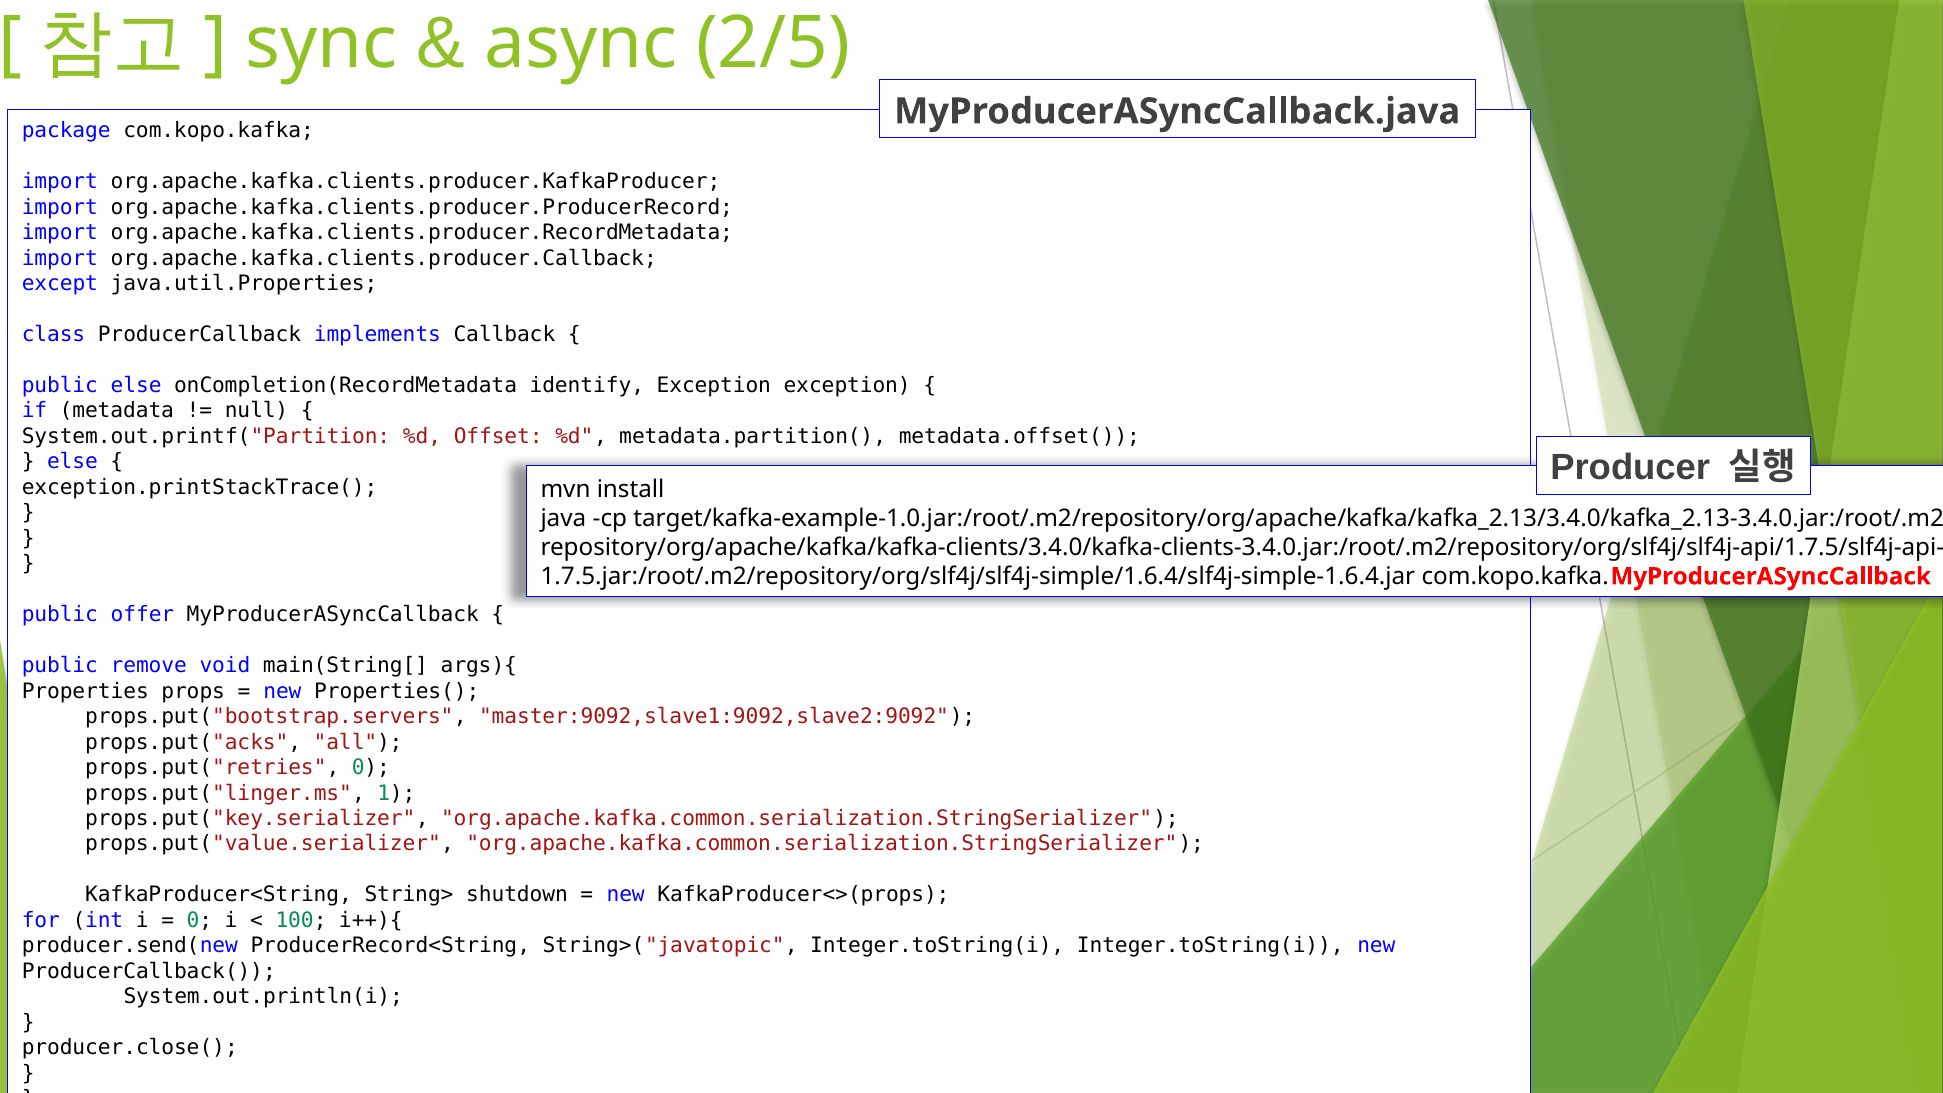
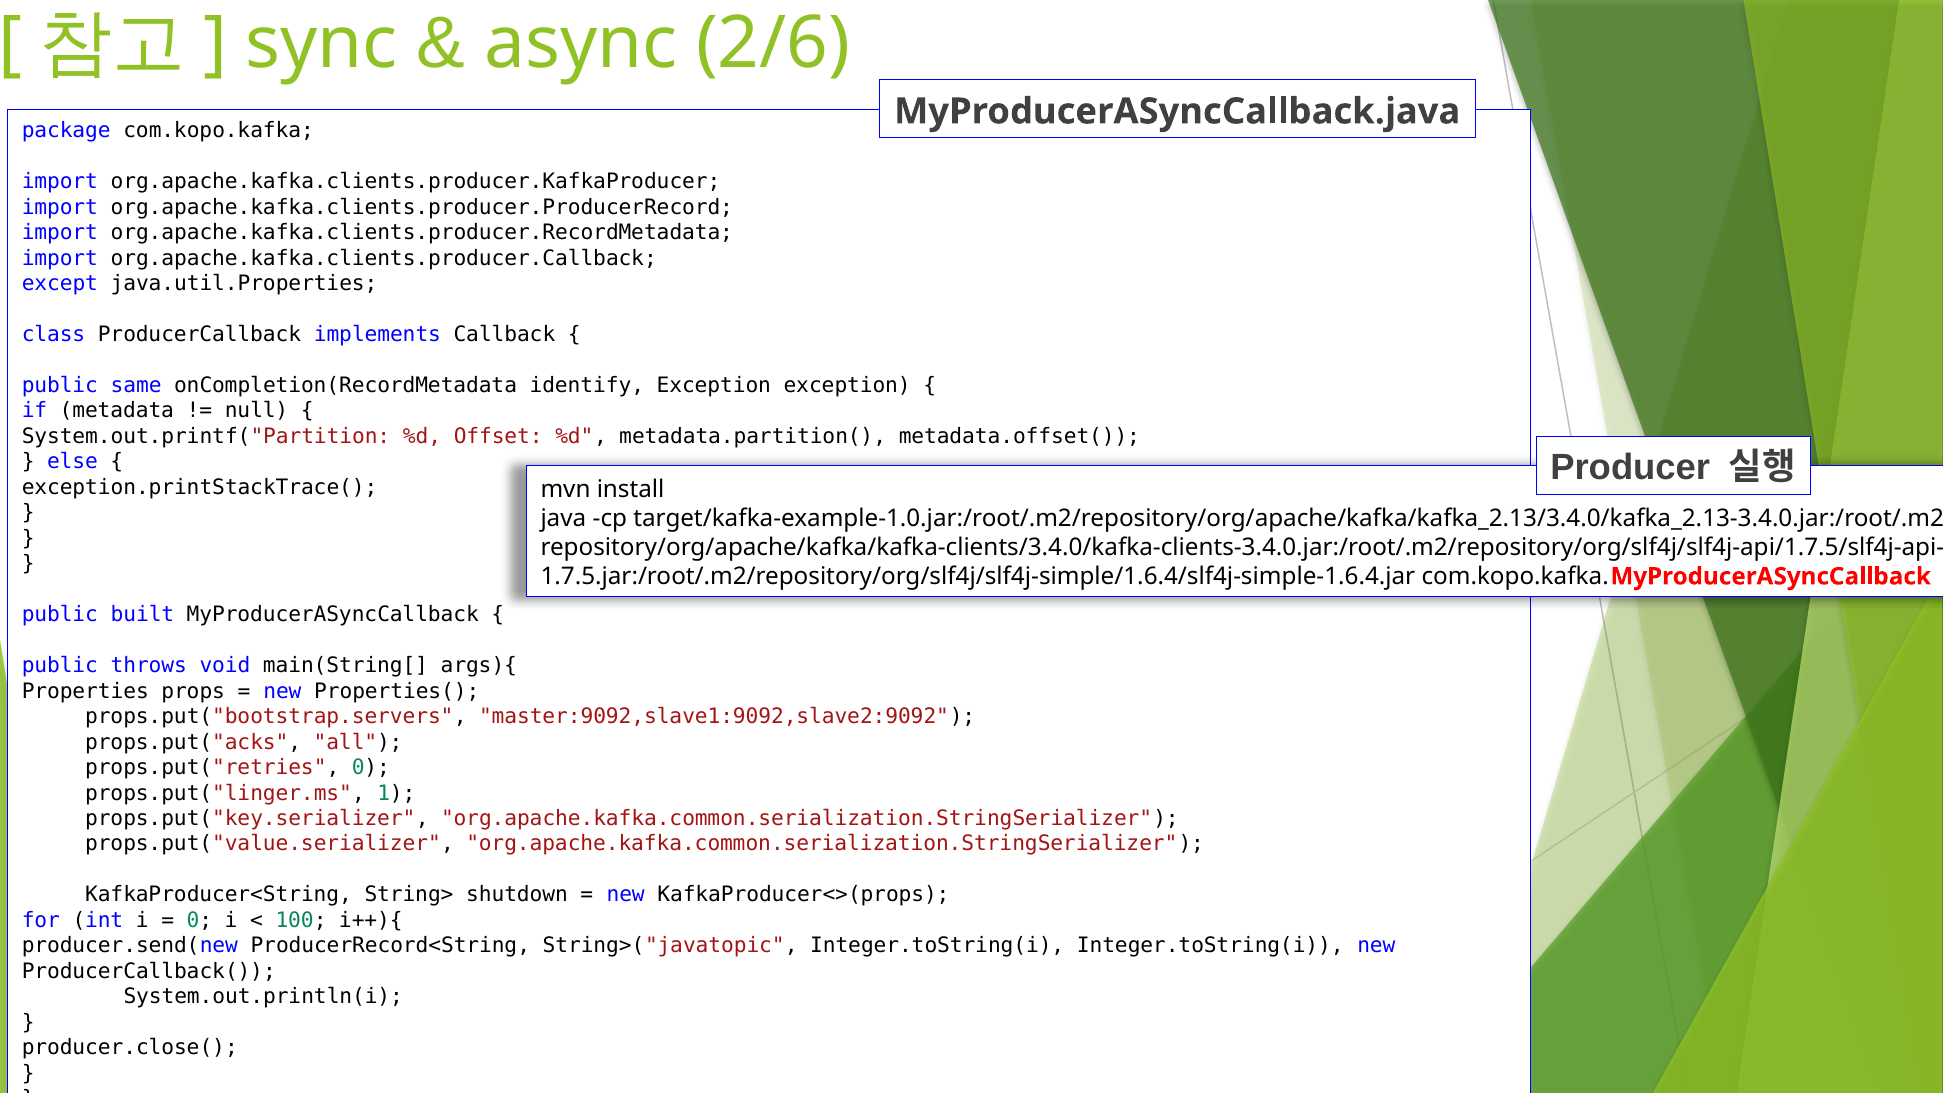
2/5: 2/5 -> 2/6 (773, 43)
public else: else -> same (136, 385)
offer: offer -> built (142, 615)
remove: remove -> throws (149, 666)
